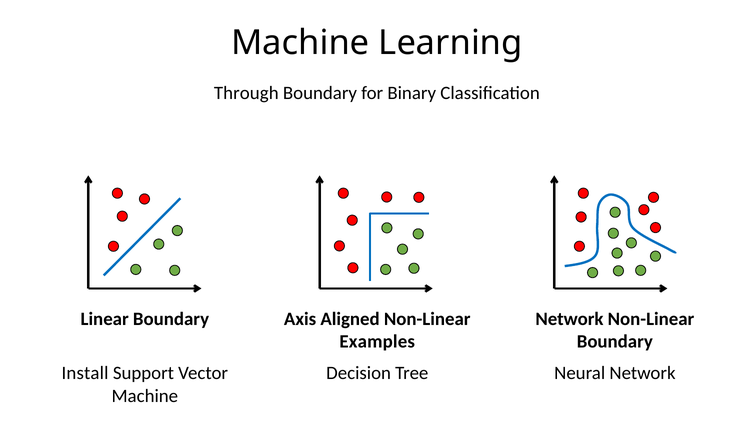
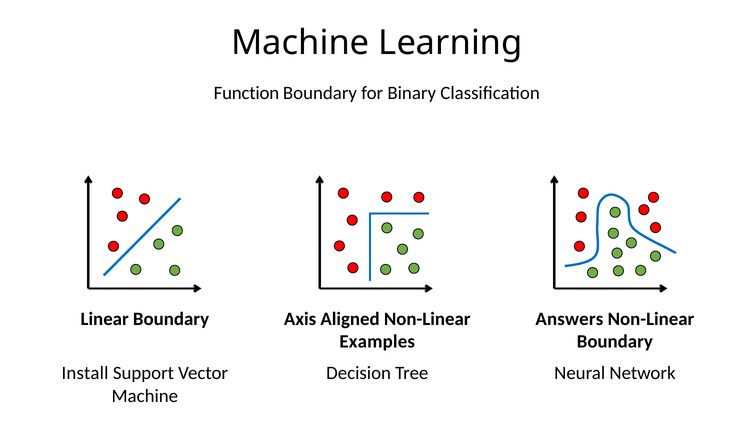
Through: Through -> Function (246, 93)
Network: Network -> Answers (569, 319)
